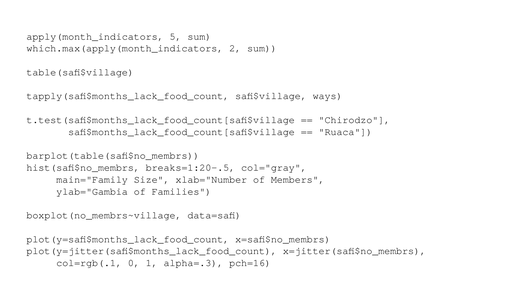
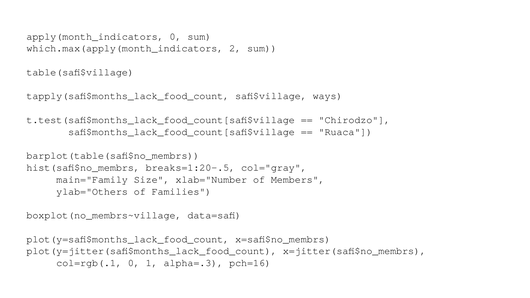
apply(month_indicators 5: 5 -> 0 (176, 36)
ylab="Gambia: ylab="Gambia -> ylab="Others (92, 191)
